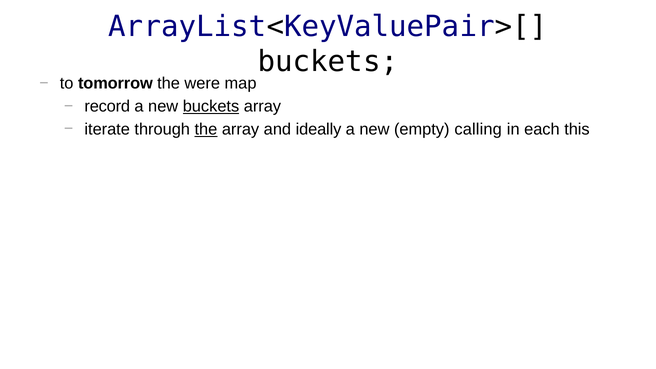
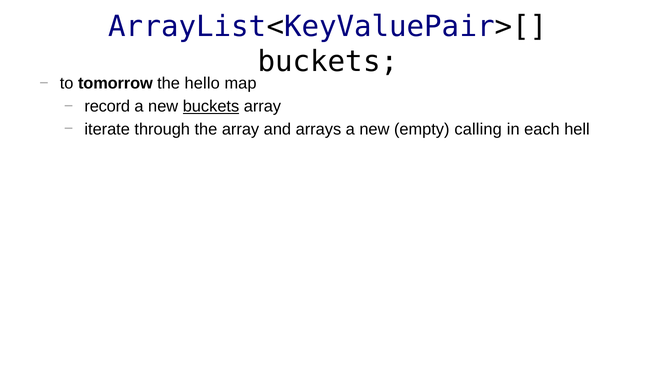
were: were -> hello (202, 83)
the underline: present -> none (206, 129)
ideally: ideally -> arrays (318, 129)
this: this -> hell (577, 129)
